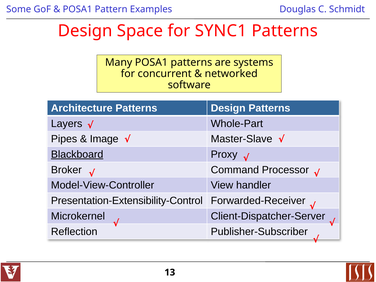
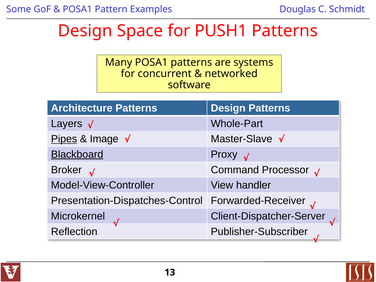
SYNC1: SYNC1 -> PUSH1 (221, 31)
Pipes underline: none -> present (64, 139)
Presentation-Extensibility-Control: Presentation-Extensibility-Control -> Presentation-Dispatches-Control (127, 201)
